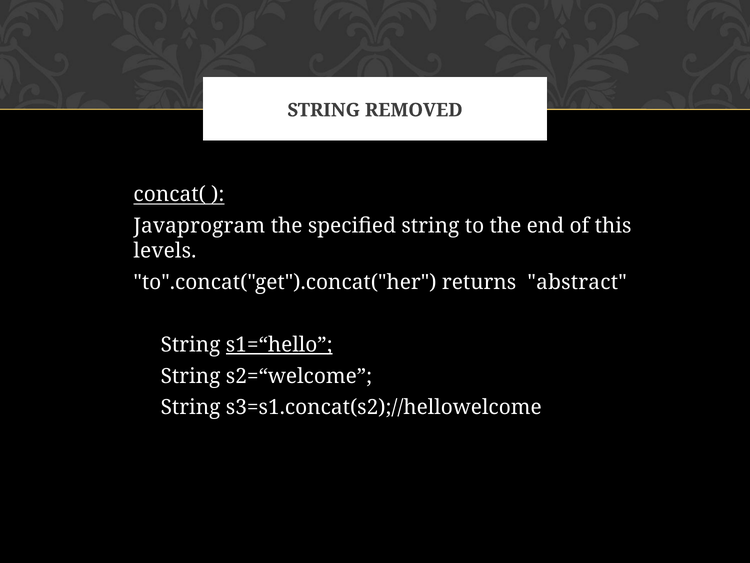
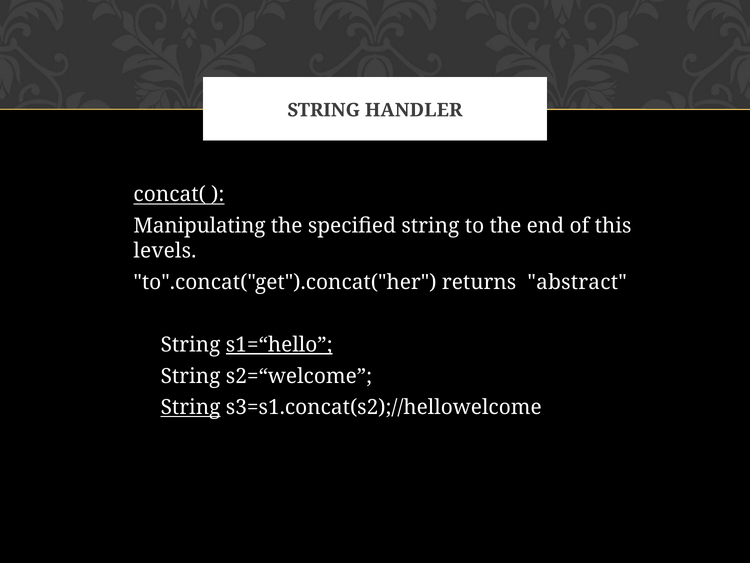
REMOVED: REMOVED -> HANDLER (414, 110)
Javaprogram: Javaprogram -> Manipulating (200, 226)
String underline: none -> present (191, 407)
